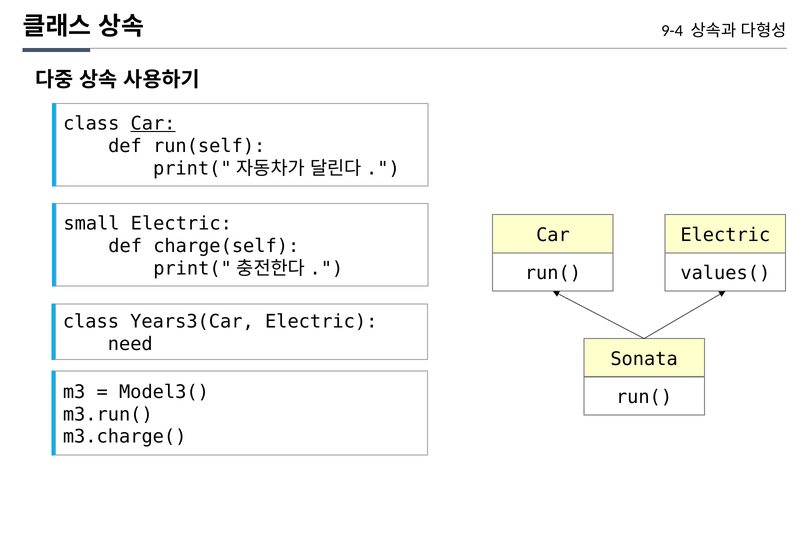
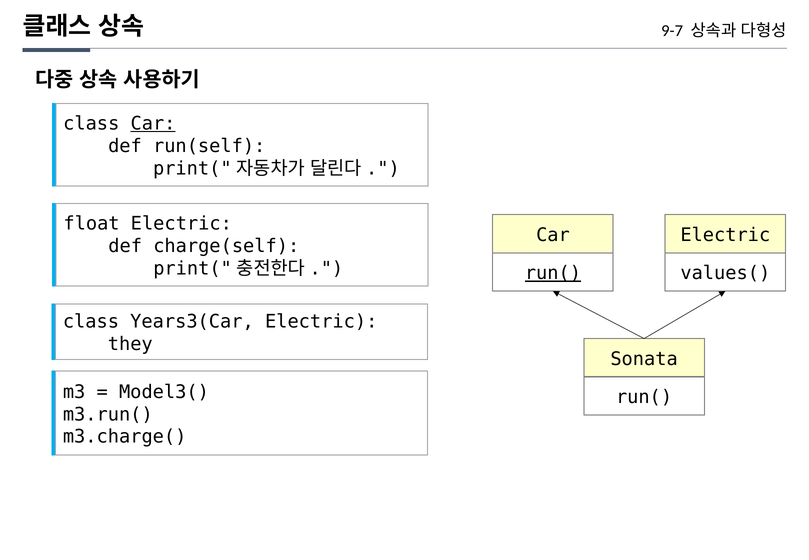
9-4: 9-4 -> 9-7 (672, 31)
small: small -> float (92, 224)
run( underline: none -> present (553, 273)
need: need -> they (130, 344)
